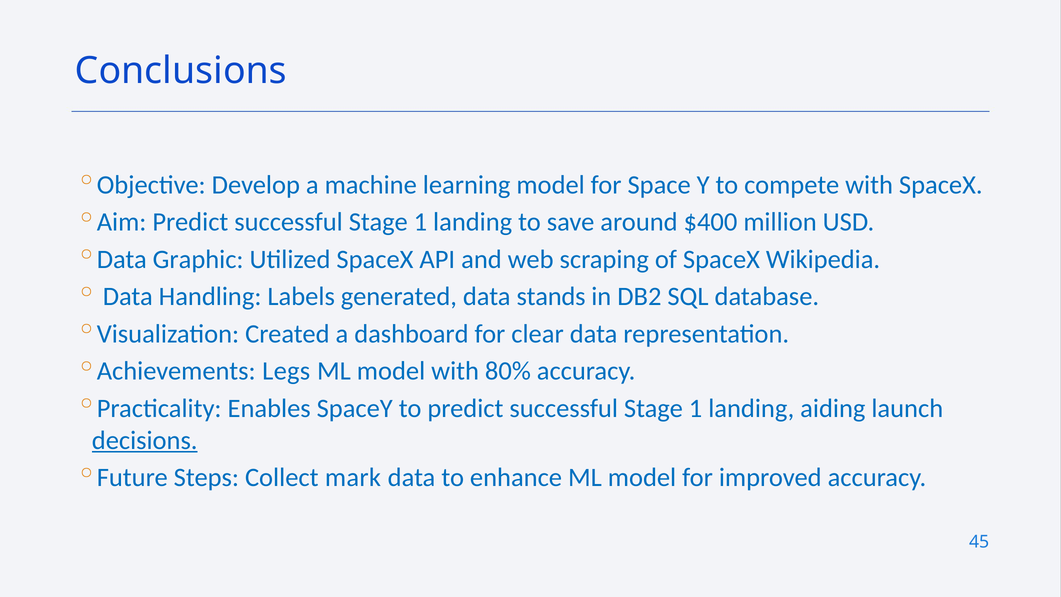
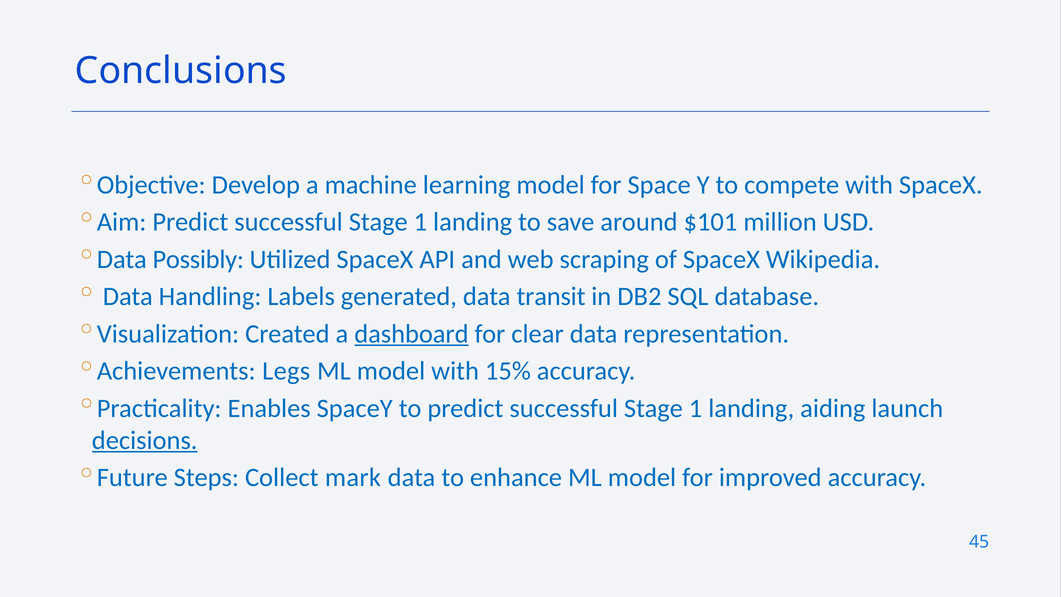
$400: $400 -> $101 (710, 222)
Graphic: Graphic -> Possibly (198, 259)
stands: stands -> transit (551, 297)
dashboard underline: none -> present (411, 334)
80%: 80% -> 15% (508, 371)
